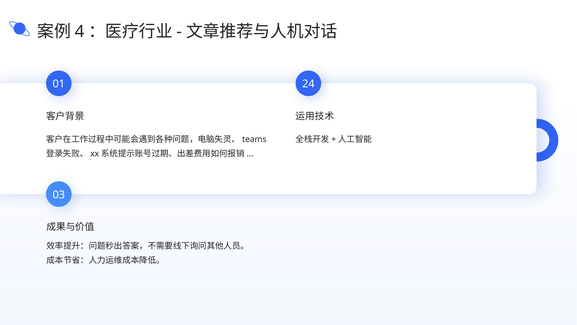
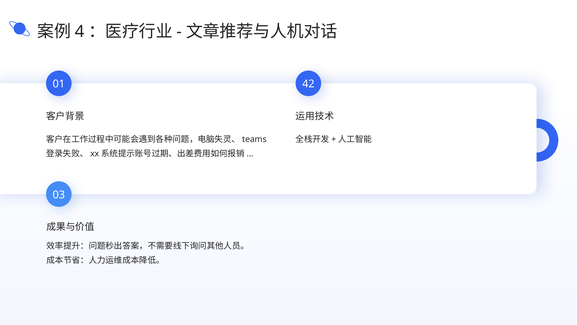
24: 24 -> 42 (308, 84)
